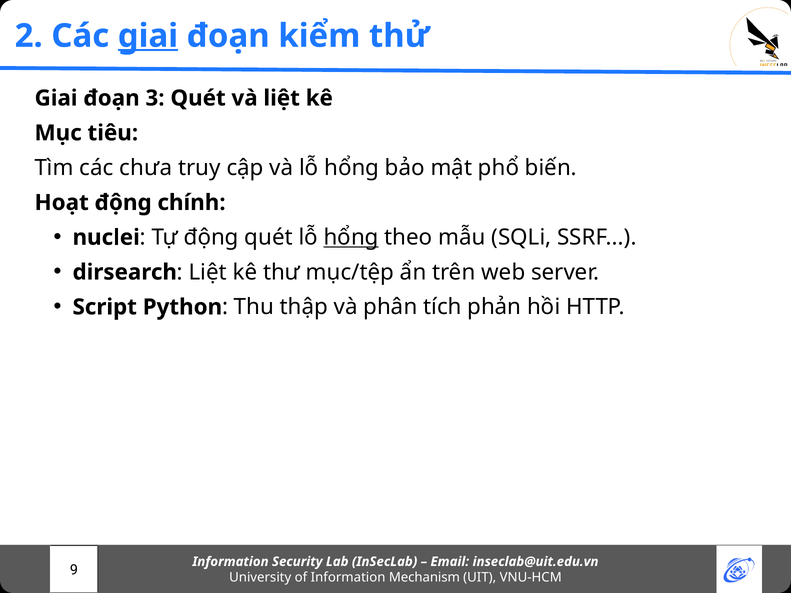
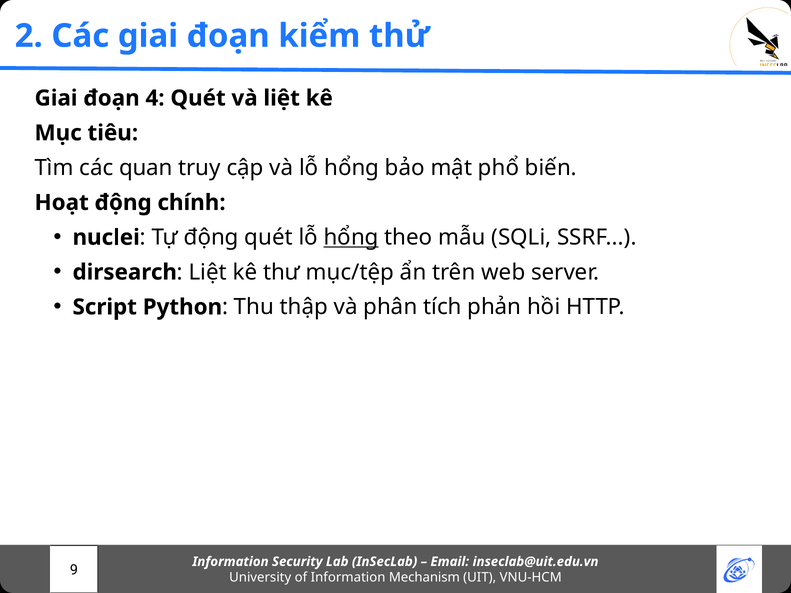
giai underline: present -> none (148, 36)
3: 3 -> 4 (155, 98)
chưa: chưa -> quan (146, 168)
